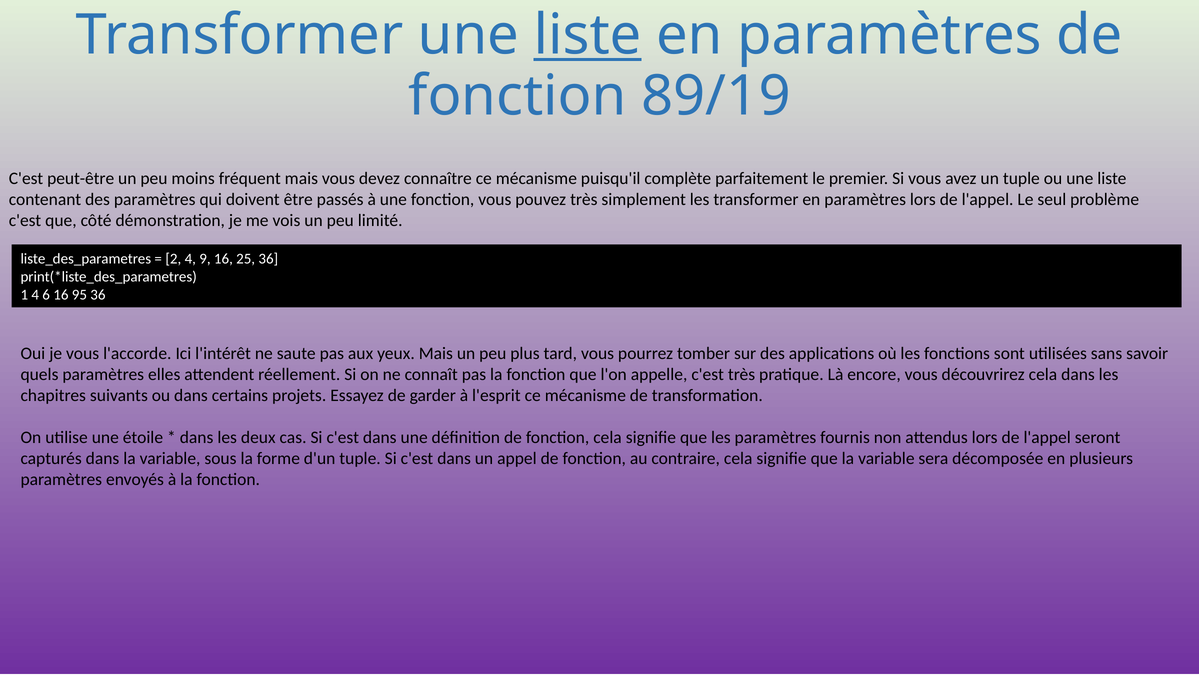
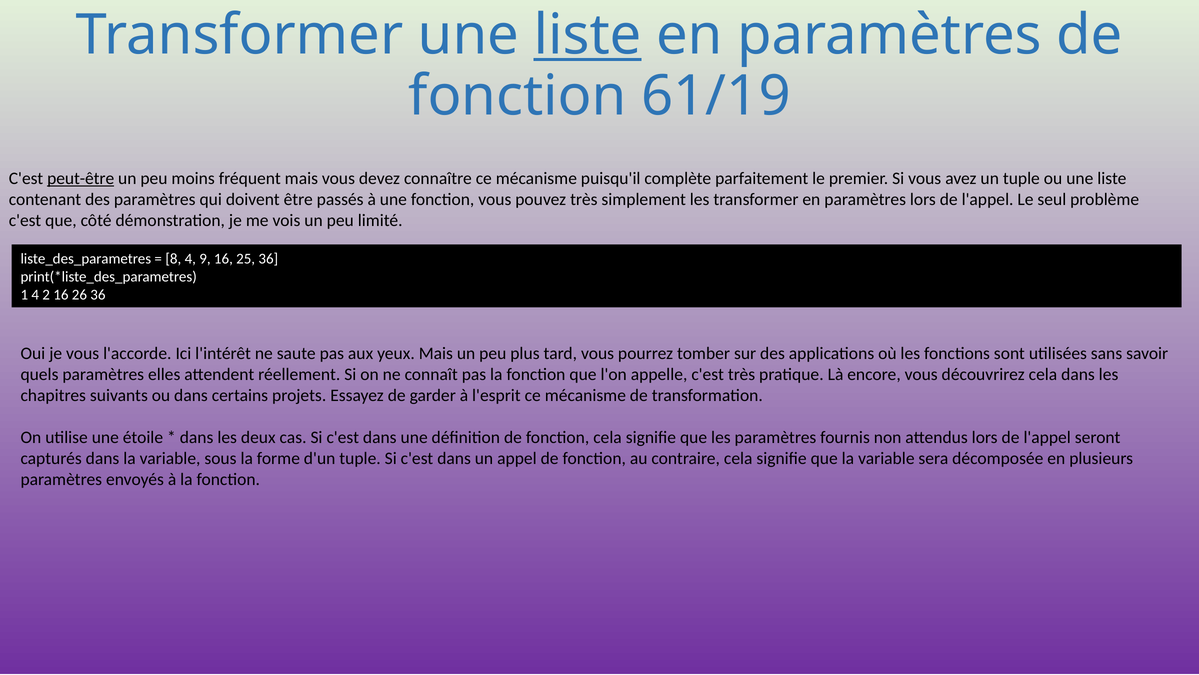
89/19: 89/19 -> 61/19 (716, 96)
peut-être underline: none -> present (81, 179)
2: 2 -> 8 (173, 259)
6: 6 -> 2 (46, 295)
95: 95 -> 26 (79, 295)
